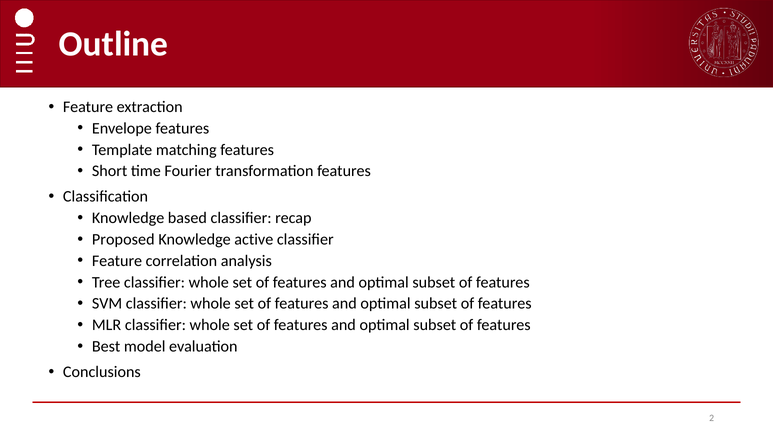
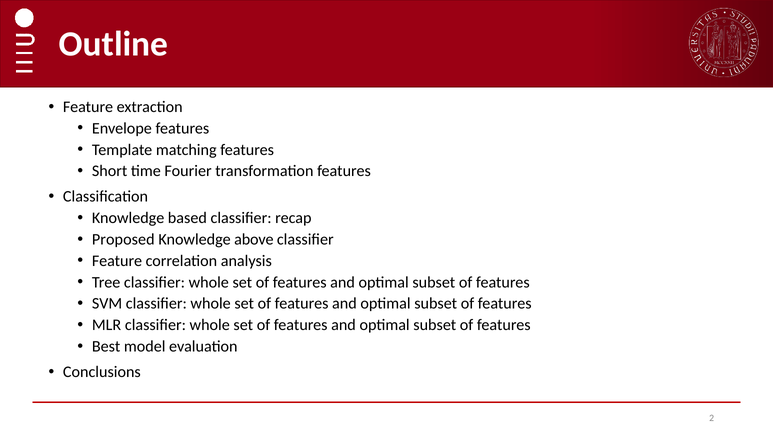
active: active -> above (254, 239)
